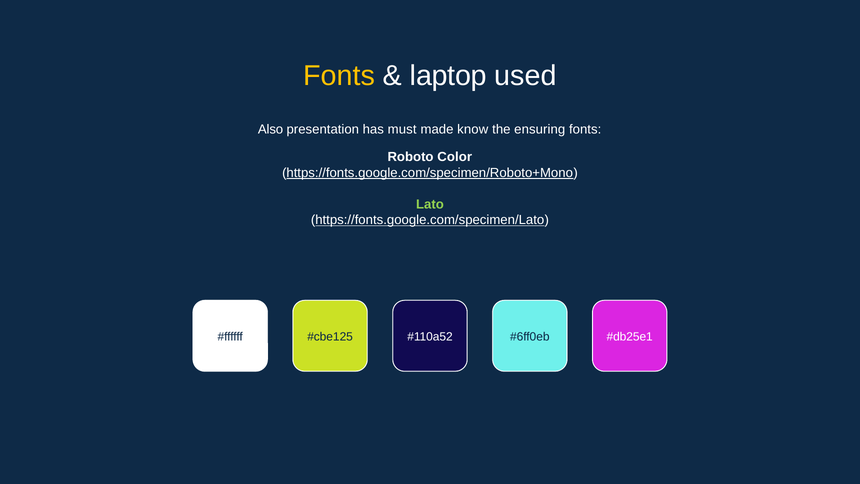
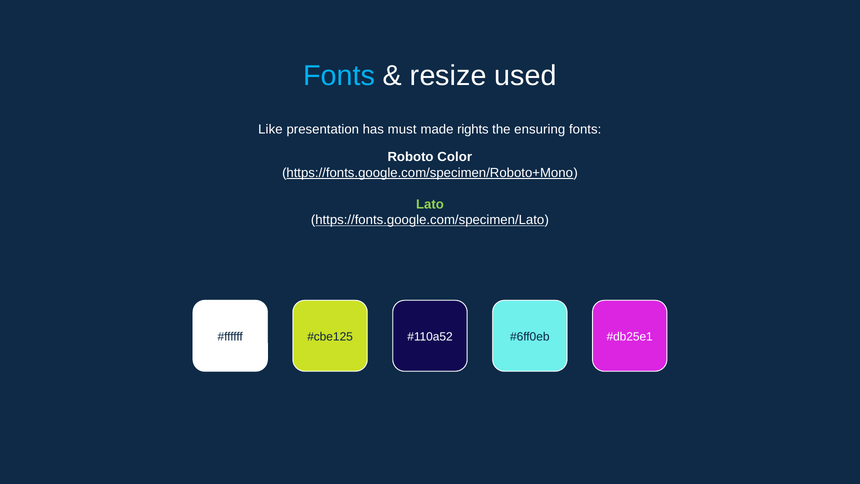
Fonts colour: yellow -> light blue (339, 76)
laptop: laptop -> resize (448, 76)
Also: Also -> Like (270, 129)
know: know -> rights (473, 129)
